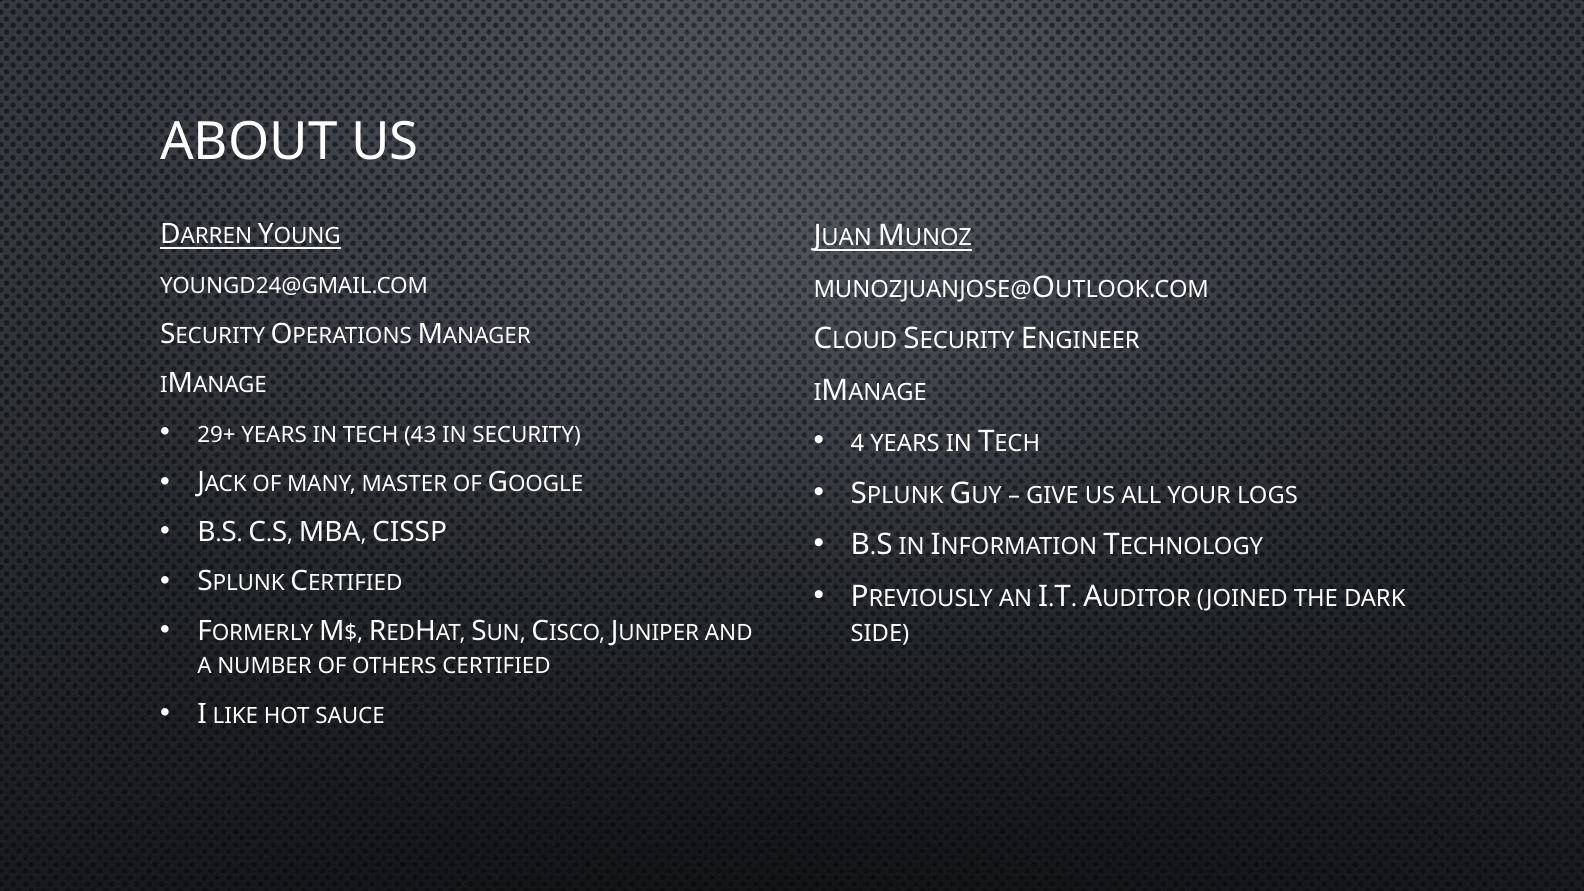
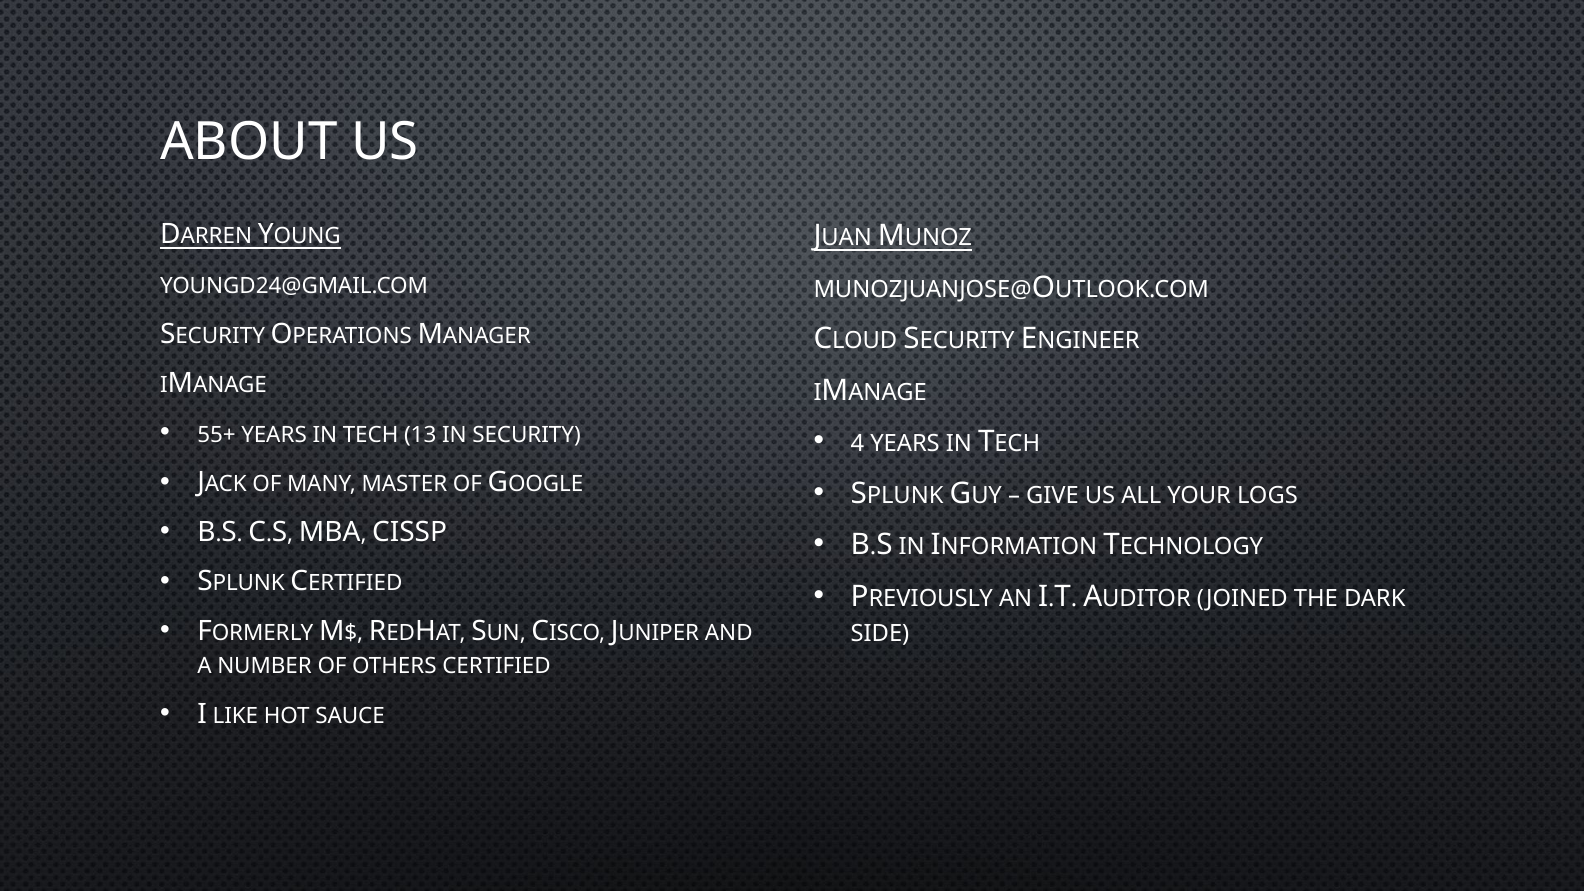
29+: 29+ -> 55+ (217, 435)
43: 43 -> 13 (420, 435)
